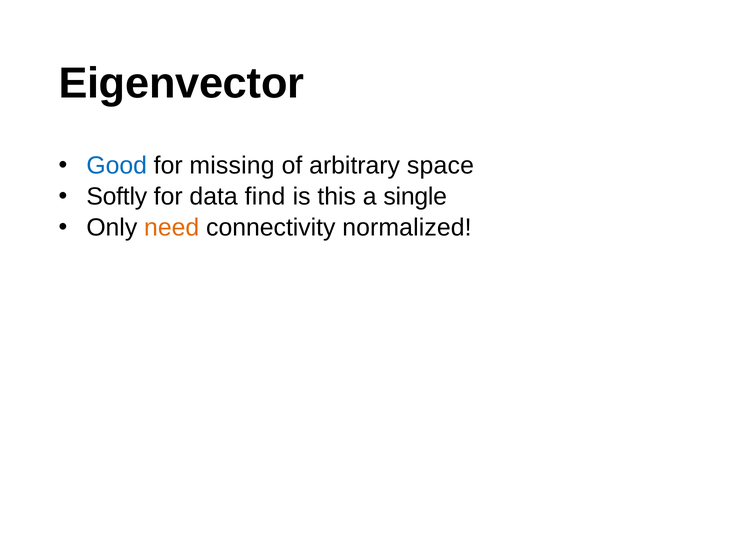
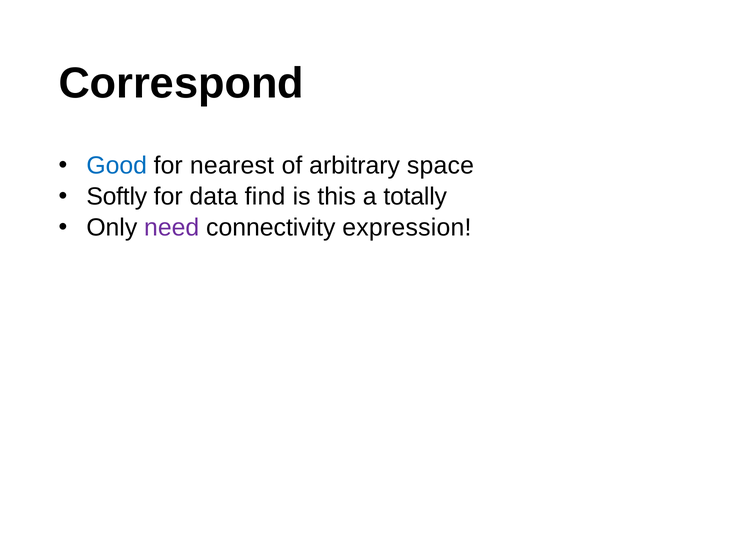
Eigenvector: Eigenvector -> Correspond (181, 83)
missing: missing -> nearest (232, 165)
single: single -> totally (415, 196)
need colour: orange -> purple (172, 227)
normalized: normalized -> expression (407, 227)
